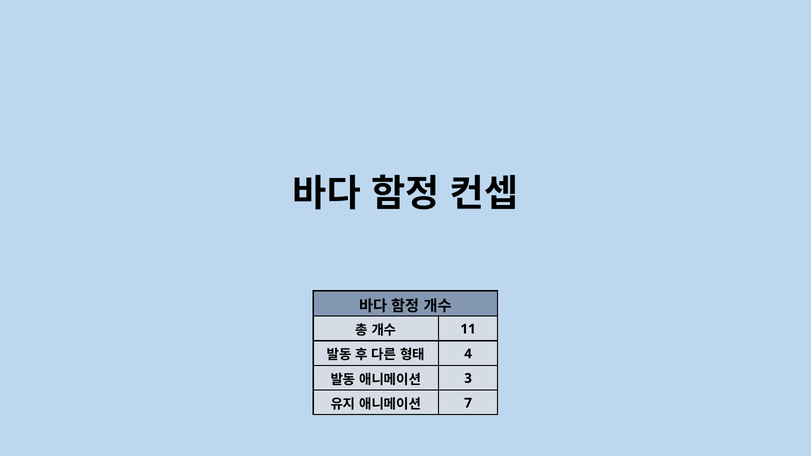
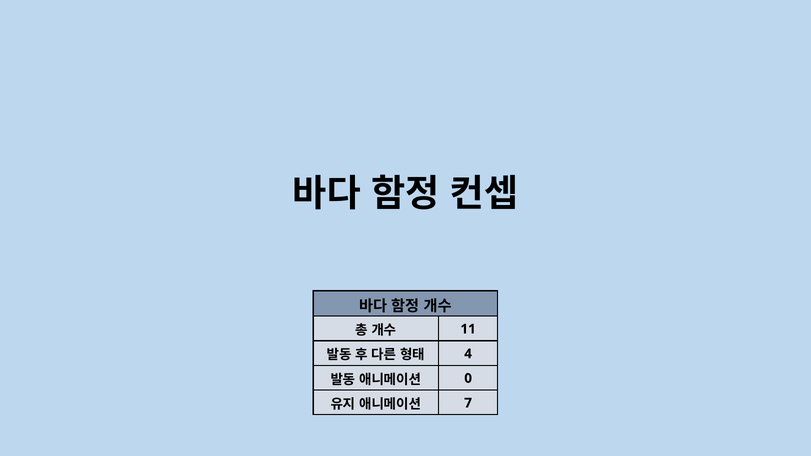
3: 3 -> 0 (468, 378)
